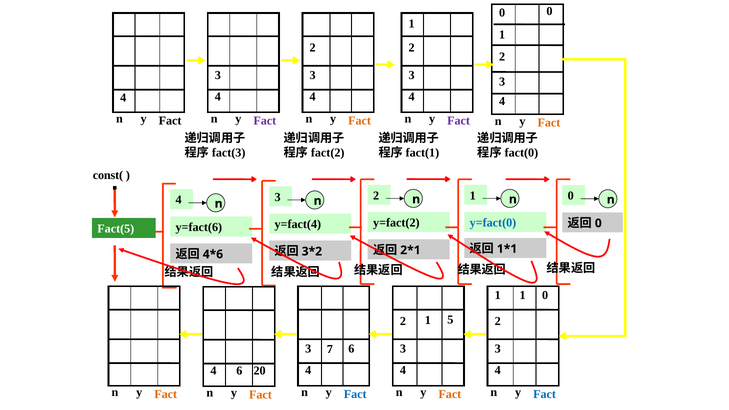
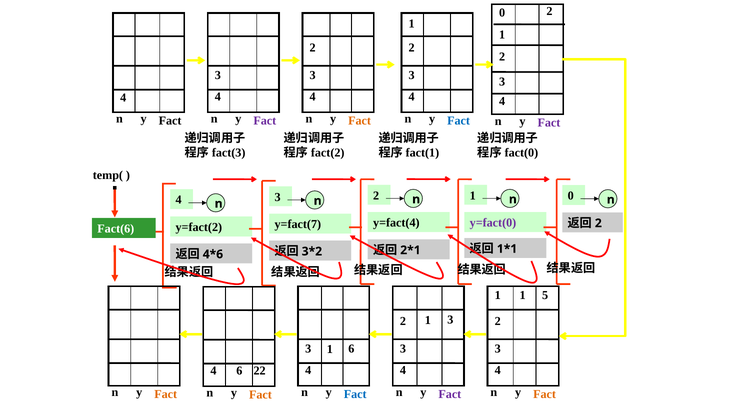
0 0: 0 -> 2 (549, 11)
Fact colour: purple -> blue (459, 121)
Fact colour: orange -> purple (549, 123)
const(: const( -> temp( (108, 175)
y=fact(2: y=fact(2 -> y=fact(4 (396, 223)
y=fact(0 colour: blue -> purple (493, 223)
0: 0 -> 2 (598, 223)
y=fact(4: y=fact(4 -> y=fact(7 (298, 224)
y=fact(6: y=fact(6 -> y=fact(2 (199, 227)
Fact(5: Fact(5 -> Fact(6 (116, 229)
0: 0 -> 5 (545, 295)
2 5: 5 -> 3 (450, 320)
7: 7 -> 1 (330, 349)
20: 20 -> 22 (260, 371)
Fact colour: orange -> purple (450, 394)
Fact colour: blue -> orange (545, 394)
